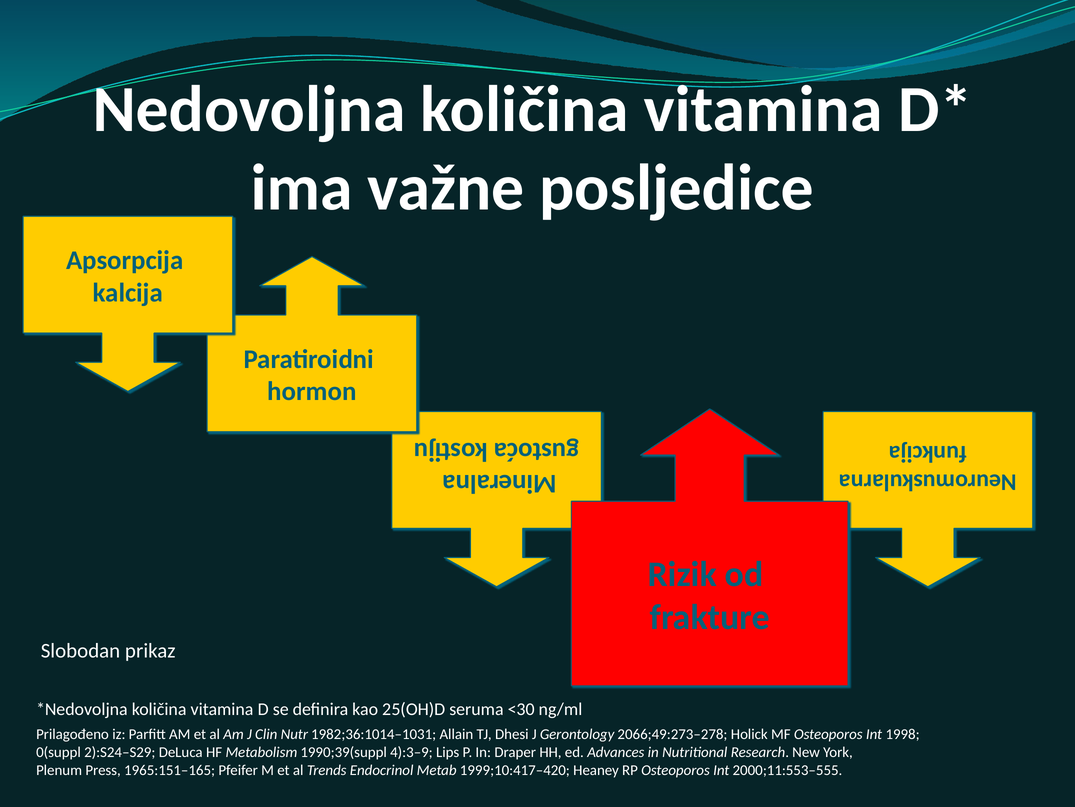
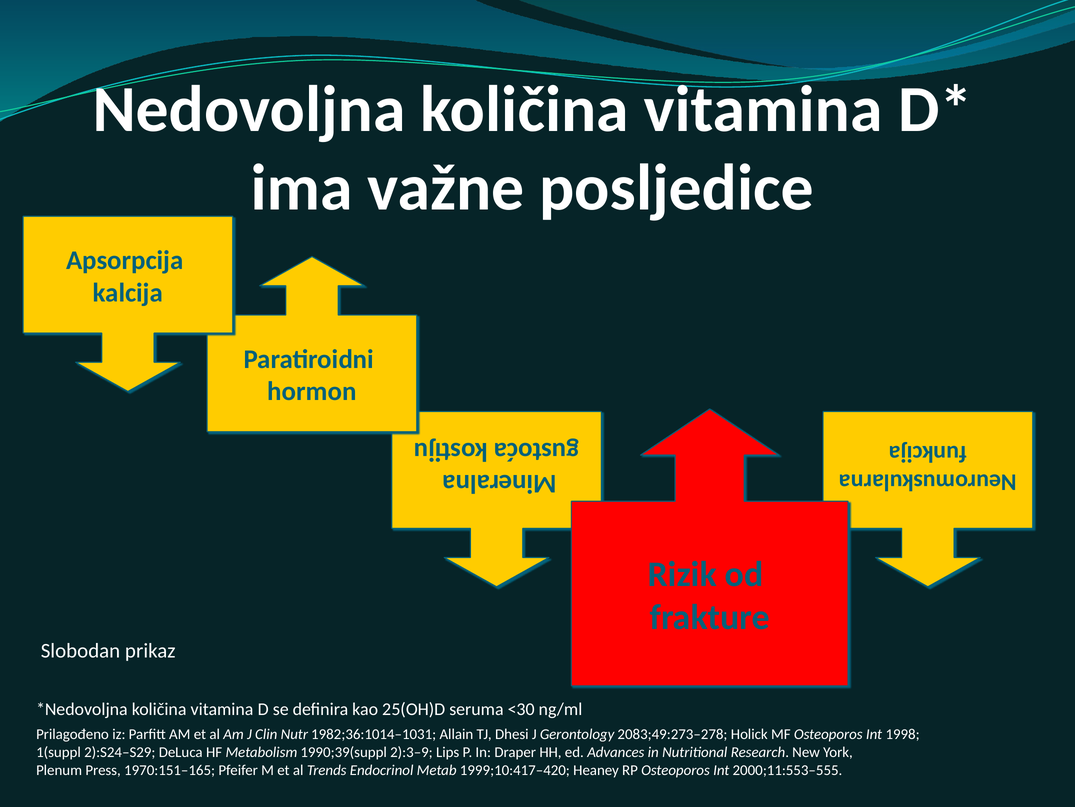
2066;49:273–278: 2066;49:273–278 -> 2083;49:273–278 (672, 734)
0(suppl: 0(suppl -> 1(suppl (58, 752)
4):3–9: 4):3–9 -> 2):3–9 (411, 752)
1965:151–165: 1965:151–165 -> 1970:151–165 (170, 769)
